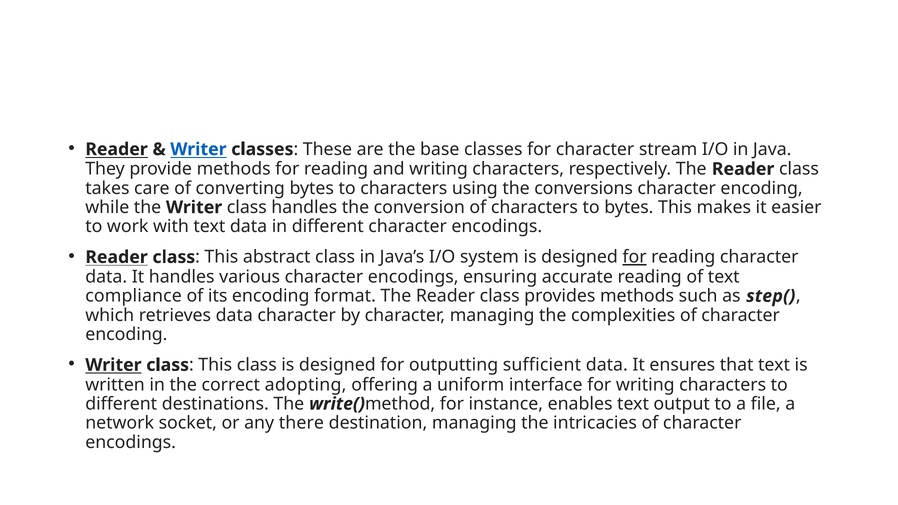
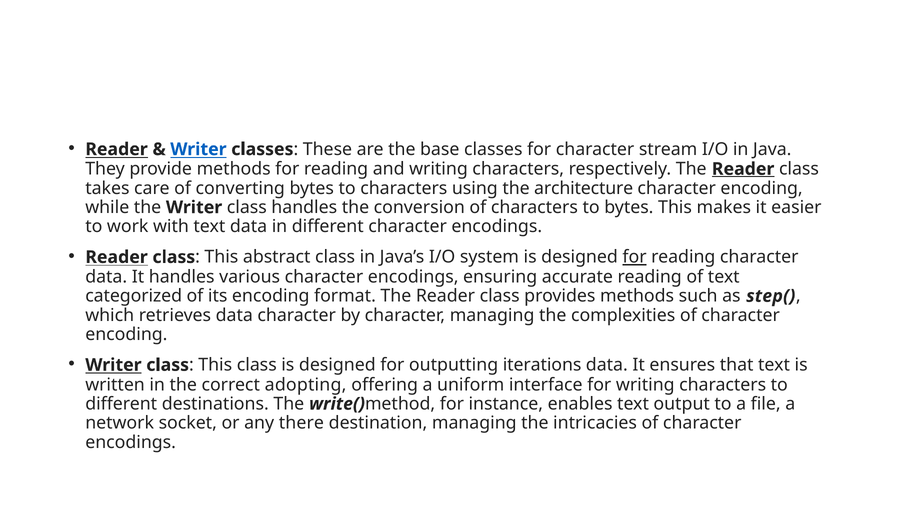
Reader underline: none -> present (743, 169)
conversions: conversions -> architecture (584, 188)
compliance: compliance -> categorized (134, 296)
sufficient: sufficient -> iterations (542, 365)
